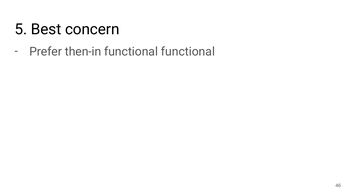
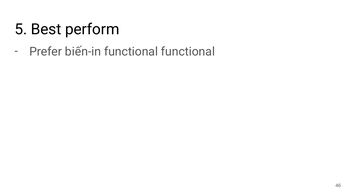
concern: concern -> perform (92, 29)
then-in: then-in -> biến-in (83, 52)
